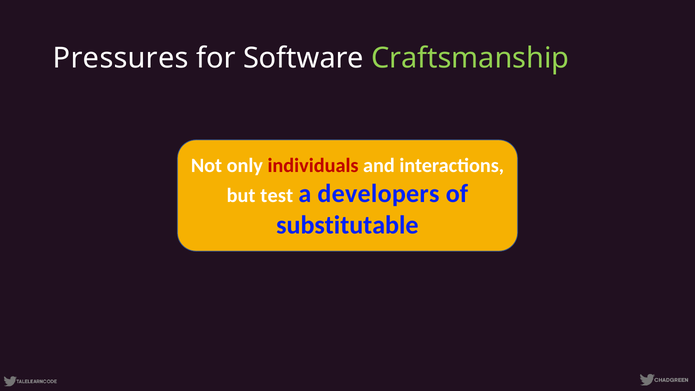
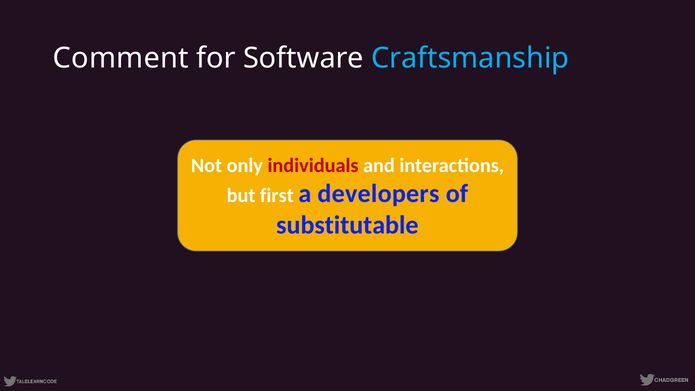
Pressures: Pressures -> Comment (121, 58)
Craftsmanship colour: light green -> light blue (470, 58)
test: test -> first (277, 196)
